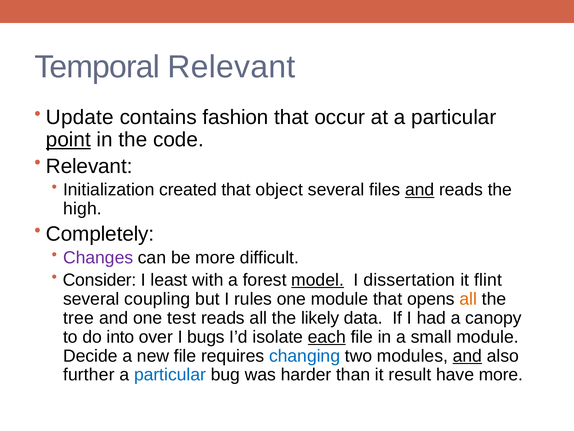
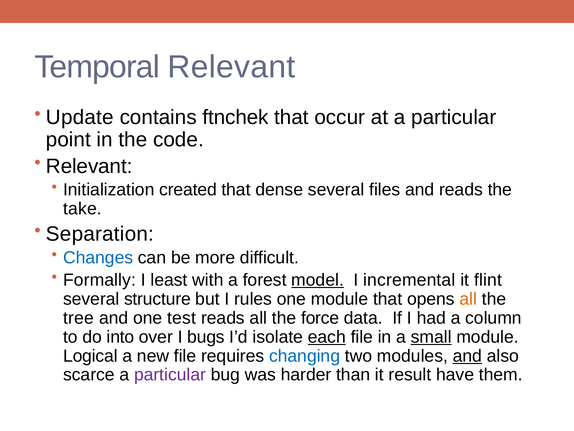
fashion: fashion -> ftnchek (236, 117)
point underline: present -> none (68, 140)
object: object -> dense (279, 190)
and underline: present -> none (420, 190)
high: high -> take (82, 209)
Completely: Completely -> Separation (100, 234)
Changes colour: purple -> blue (98, 257)
Consider: Consider -> Formally (100, 280)
dissertation: dissertation -> incremental (409, 280)
coupling: coupling -> structure (157, 299)
likely: likely -> force (320, 318)
canopy: canopy -> column (493, 318)
small underline: none -> present (431, 337)
Decide: Decide -> Logical (90, 355)
further: further -> scarce (89, 374)
particular colour: blue -> purple (170, 374)
have more: more -> them (501, 374)
